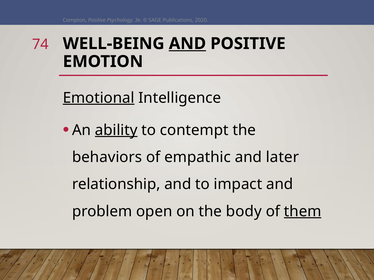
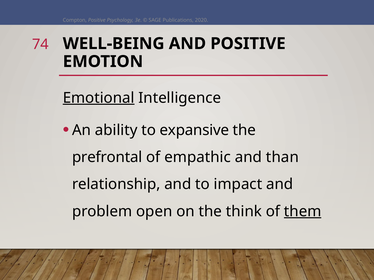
AND underline: present -> none (187, 44)
ability underline: present -> none (116, 130)
contempt: contempt -> expansive (194, 130)
behaviors: behaviors -> prefrontal (107, 157)
later: later -> than (282, 157)
body: body -> think (244, 212)
